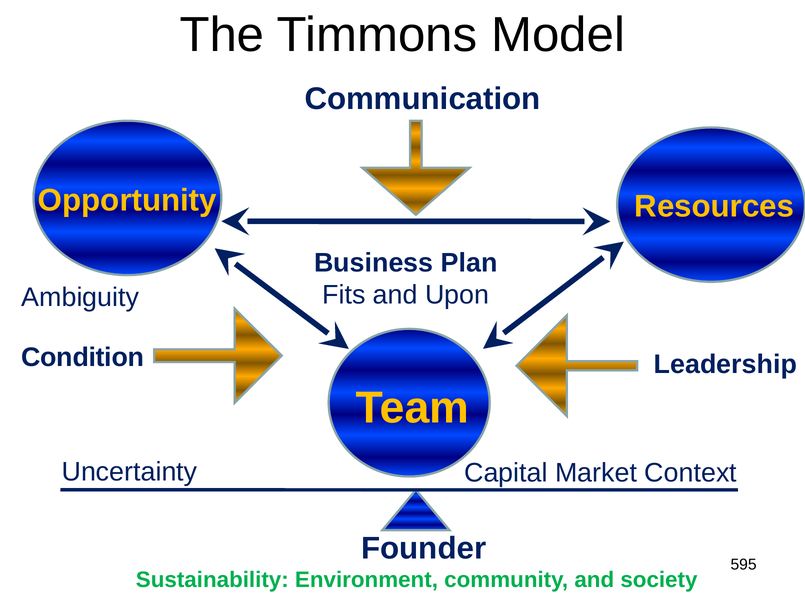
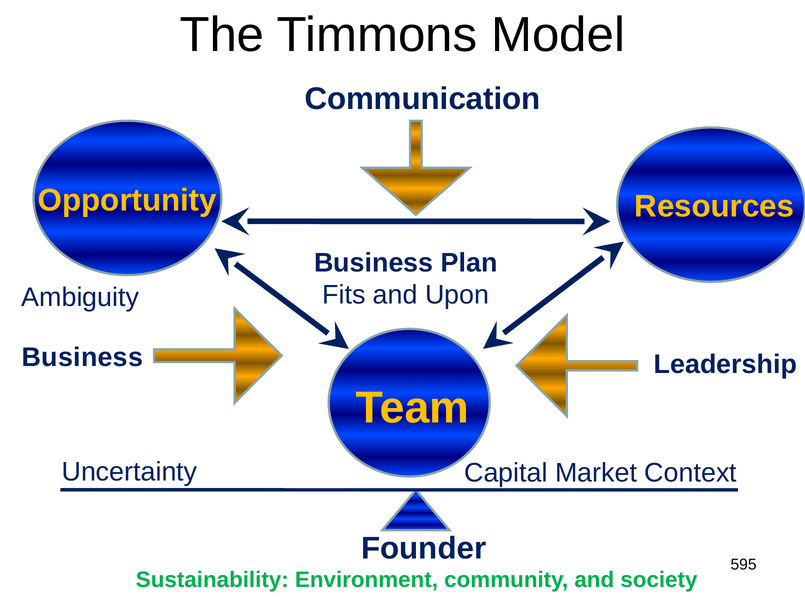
Condition: Condition -> Business (82, 357)
